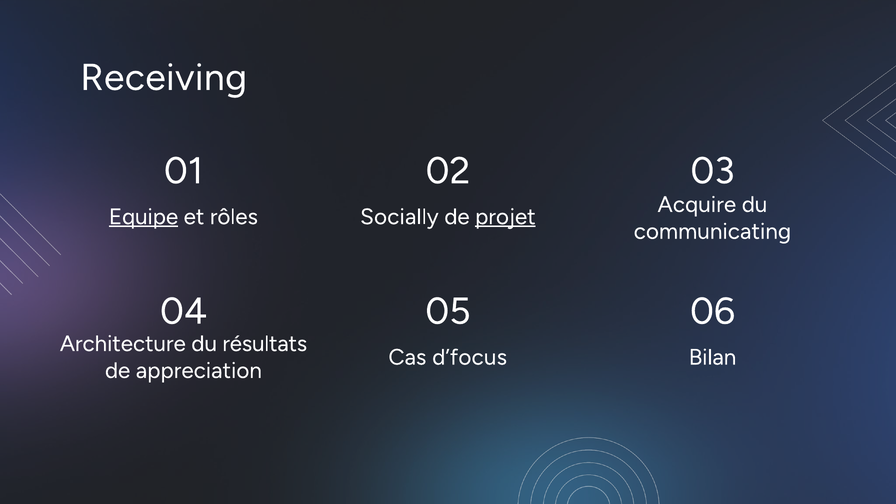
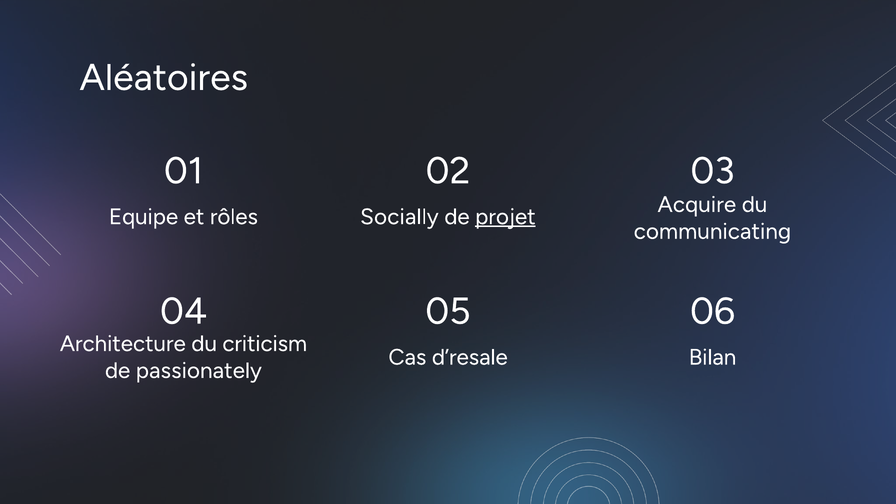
Receiving: Receiving -> Aléatoires (164, 78)
Equipe underline: present -> none (144, 217)
résultats: résultats -> criticism (265, 344)
d’focus: d’focus -> d’resale (470, 357)
appreciation: appreciation -> passionately (199, 371)
